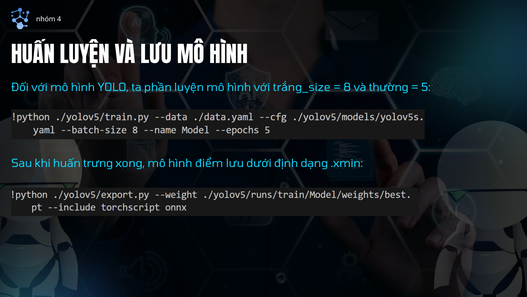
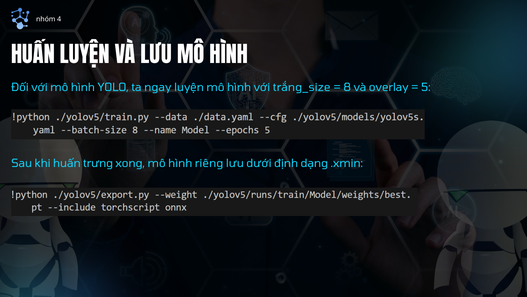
phần: phần -> ngay (158, 87)
thường: thường -> overlay (389, 87)
điểm: điểm -> riêng (209, 163)
